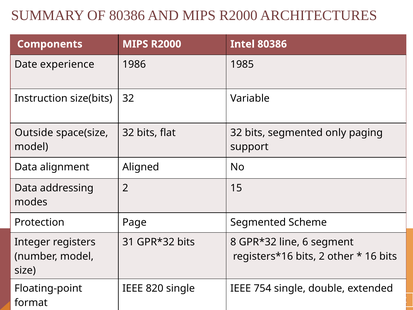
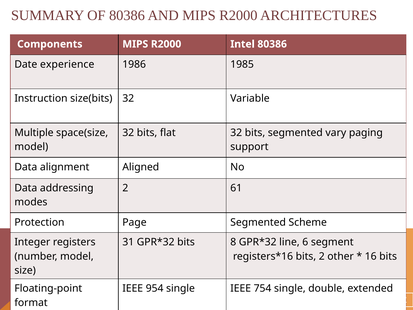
Outside: Outside -> Multiple (34, 133)
only: only -> vary (336, 133)
15: 15 -> 61 (236, 188)
820: 820 -> 954 (155, 288)
